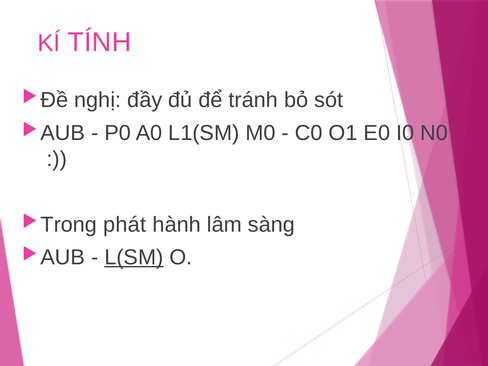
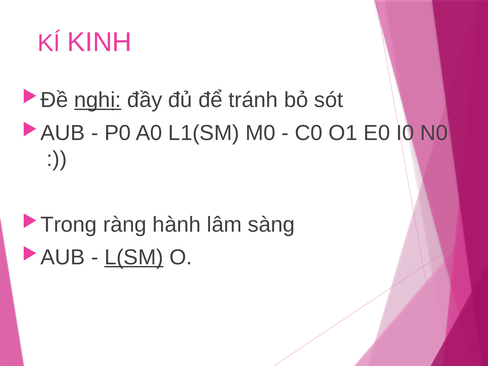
TÍNH: TÍNH -> KINH (100, 42)
nghị underline: none -> present (98, 100)
phát: phát -> ràng (125, 225)
